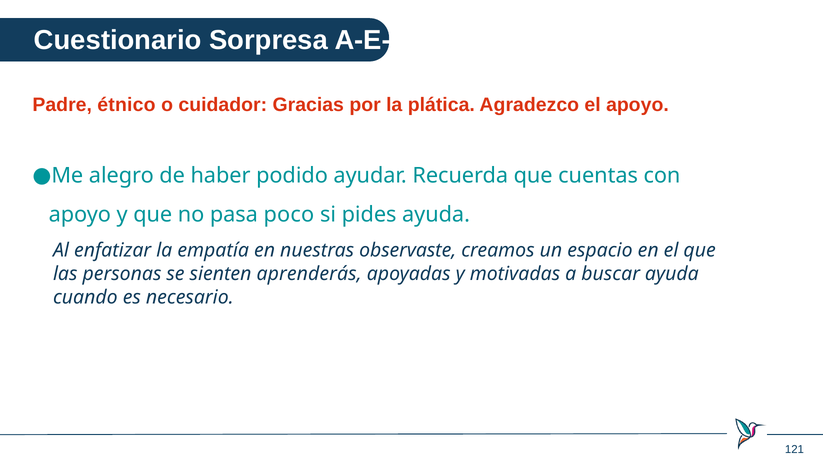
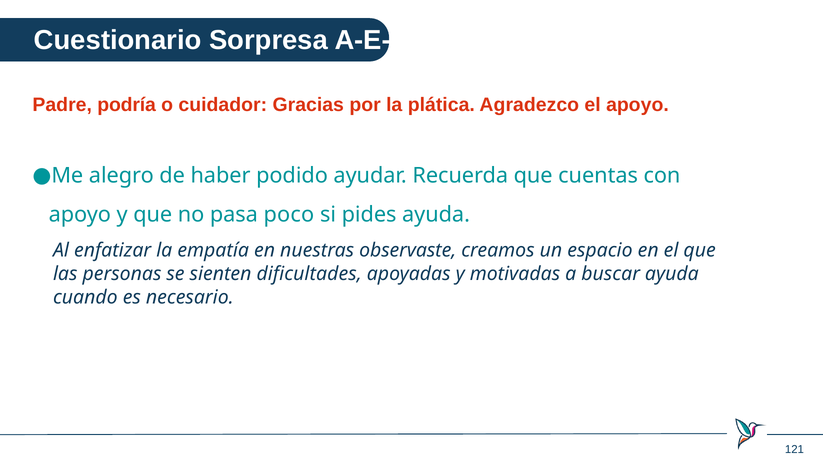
étnico: étnico -> podría (127, 105)
aprenderás: aprenderás -> dificultades (309, 274)
